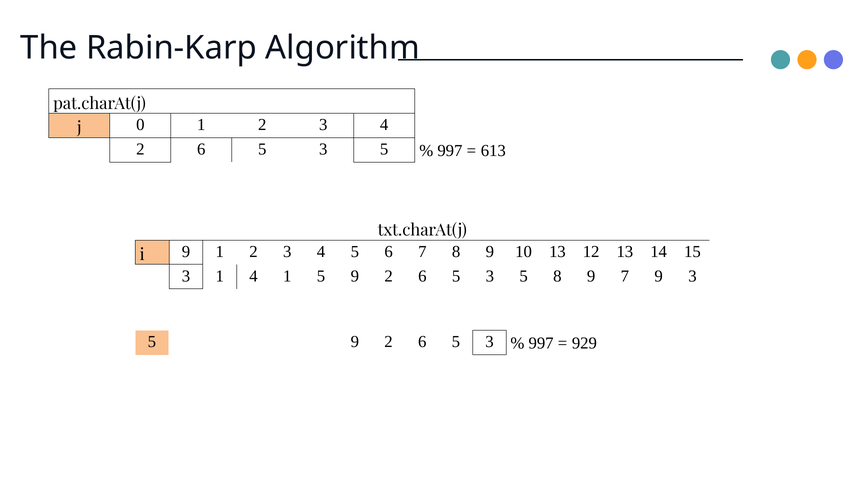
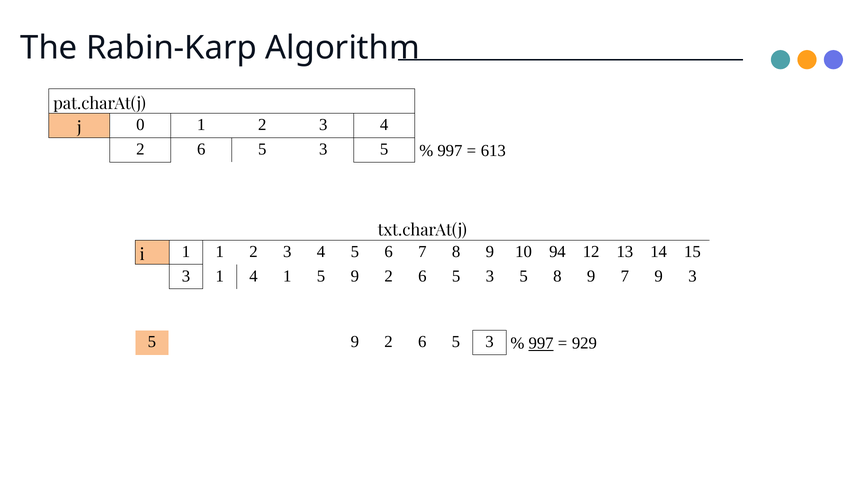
i 9: 9 -> 1 (186, 252)
10 13: 13 -> 94 (557, 252)
997 underline: none -> present (541, 344)
